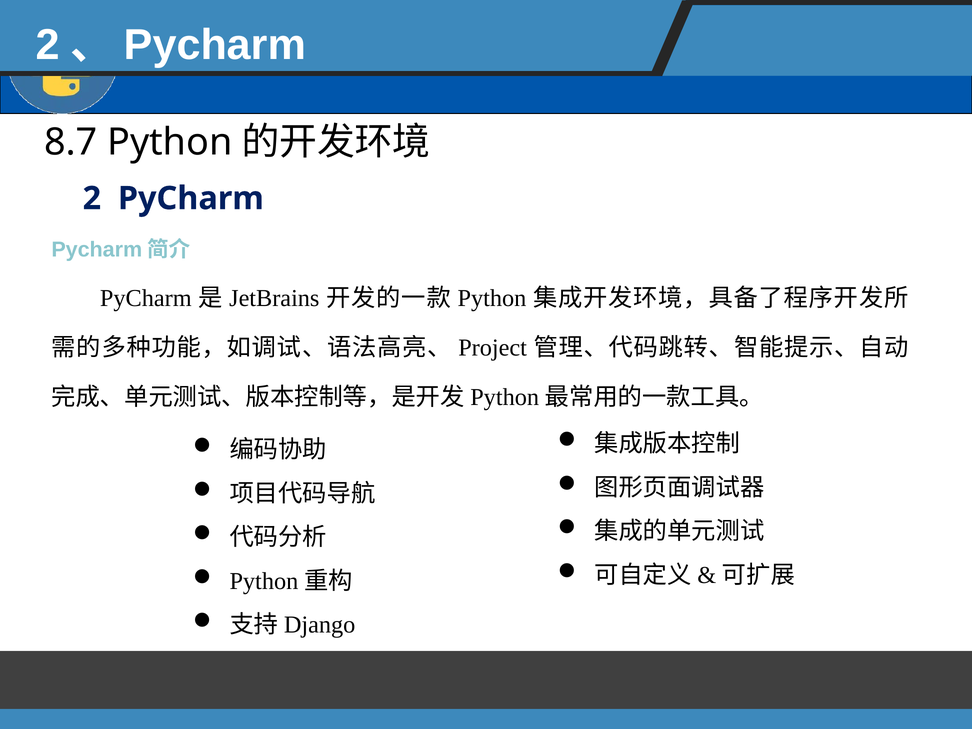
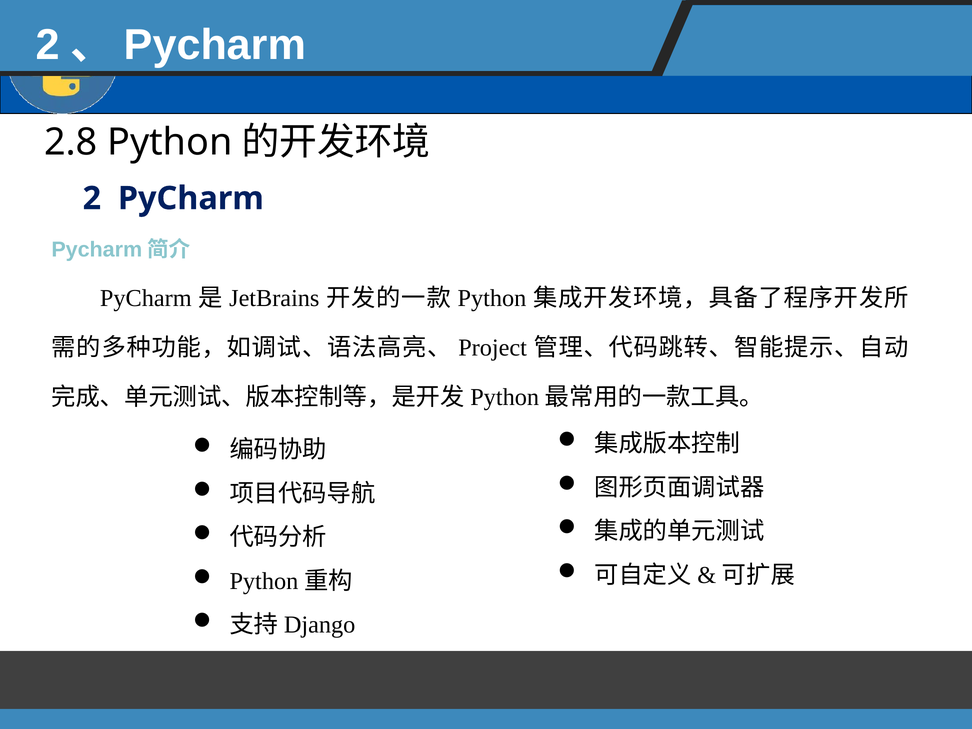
8.7: 8.7 -> 2.8 (71, 142)
